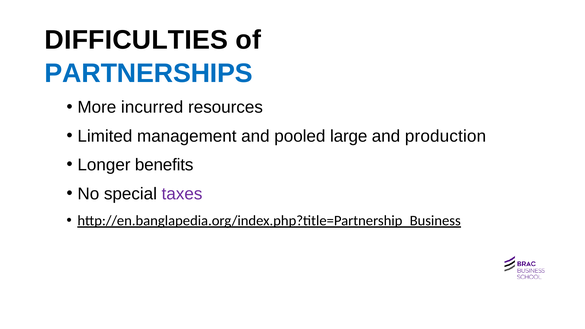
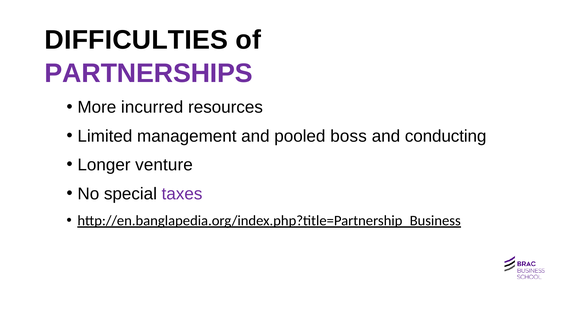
PARTNERSHIPS colour: blue -> purple (149, 73)
large: large -> boss (349, 136)
production: production -> conducting (446, 136)
benefits: benefits -> venture (164, 165)
